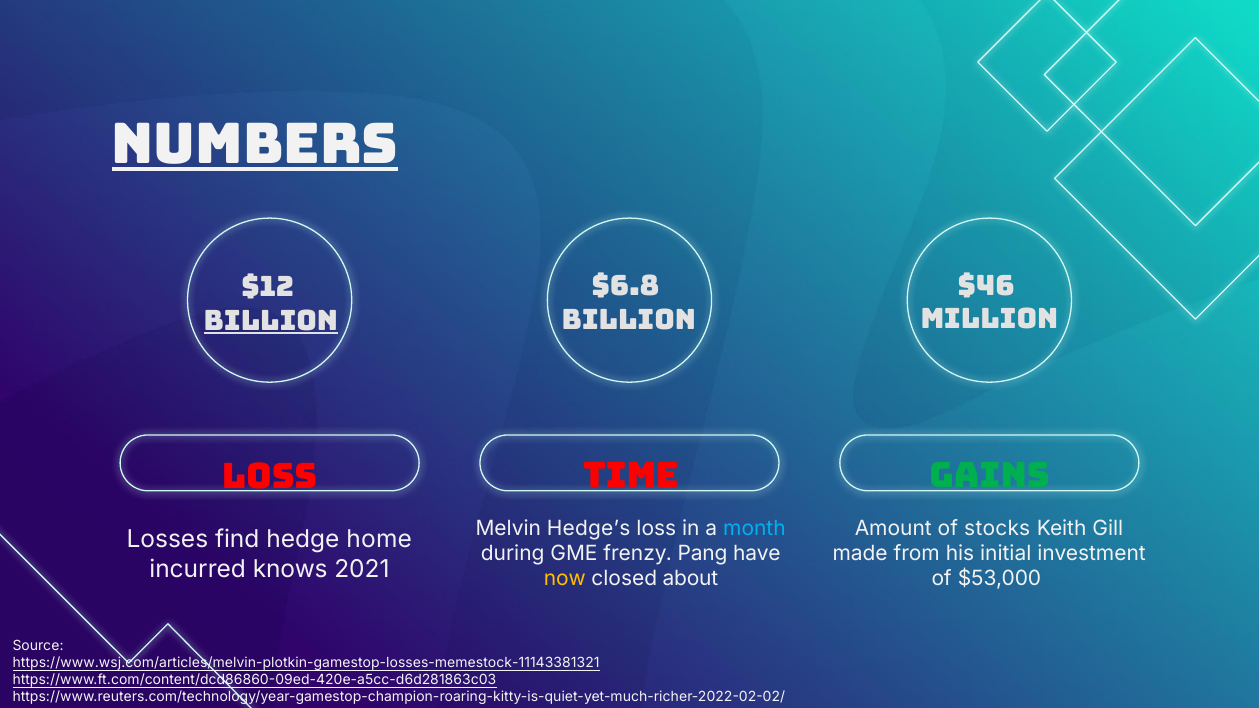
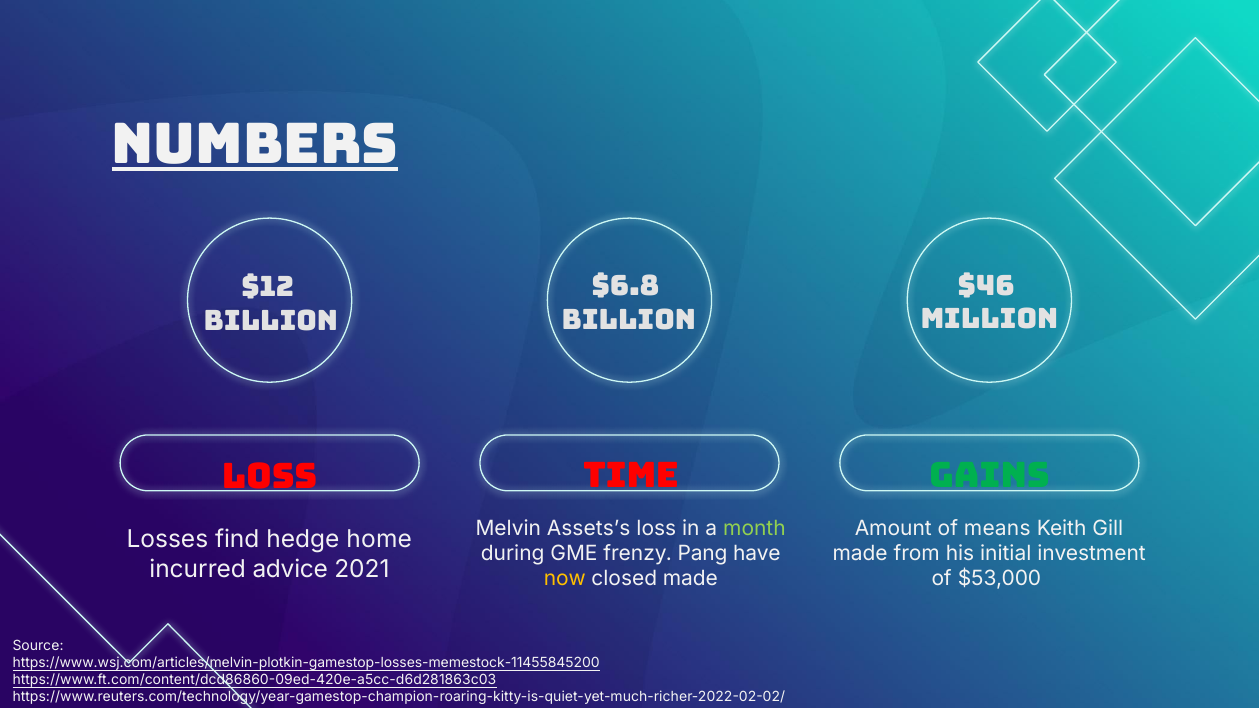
Billion underline: present -> none (271, 321)
Hedge’s: Hedge’s -> Assets’s (589, 529)
month colour: light blue -> light green (754, 529)
stocks: stocks -> means (997, 529)
knows: knows -> advice (290, 569)
closed about: about -> made (690, 579)
https://www.wsj.com/articles/melvin-plotkin-gamestop-losses-memestock-11143381321: https://www.wsj.com/articles/melvin-plotkin-gamestop-losses-memestock-11143381321 -> https://www.wsj.com/articles/melvin-plotkin-gamestop-losses-memestock-11455845200 (306, 663)
